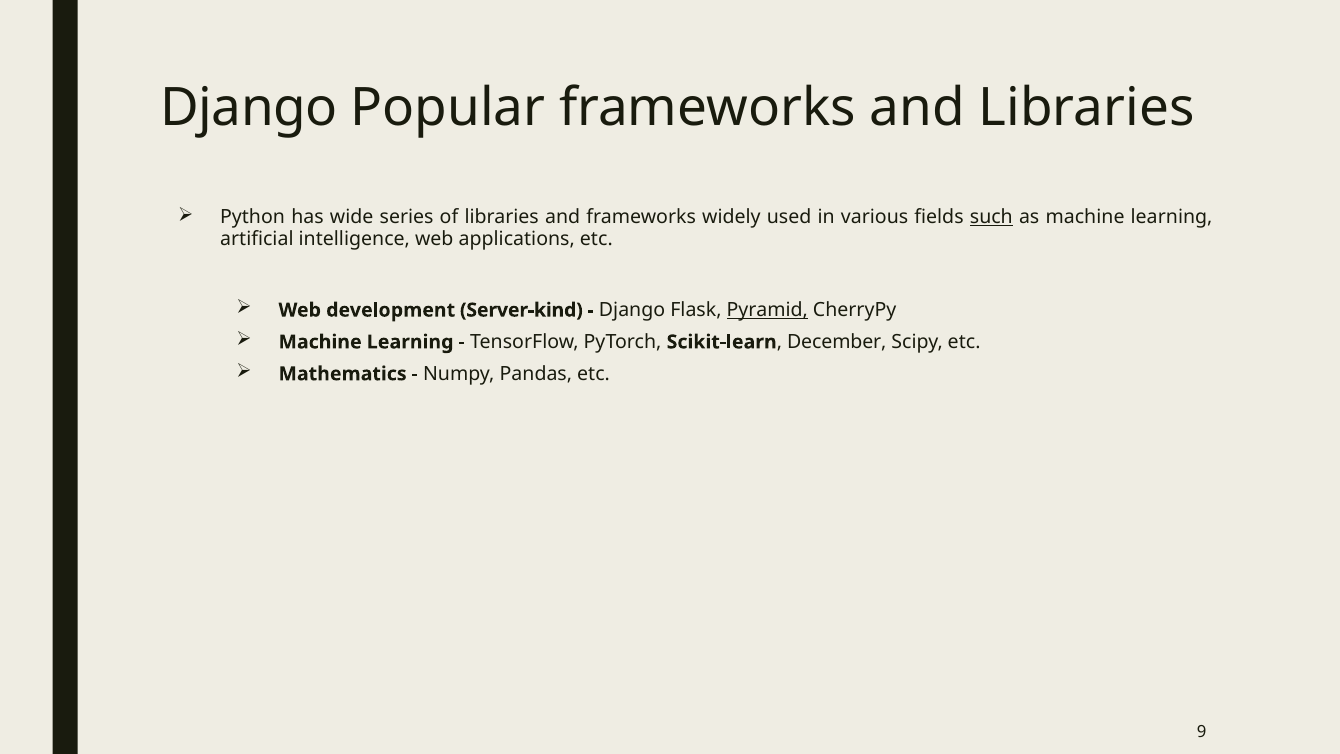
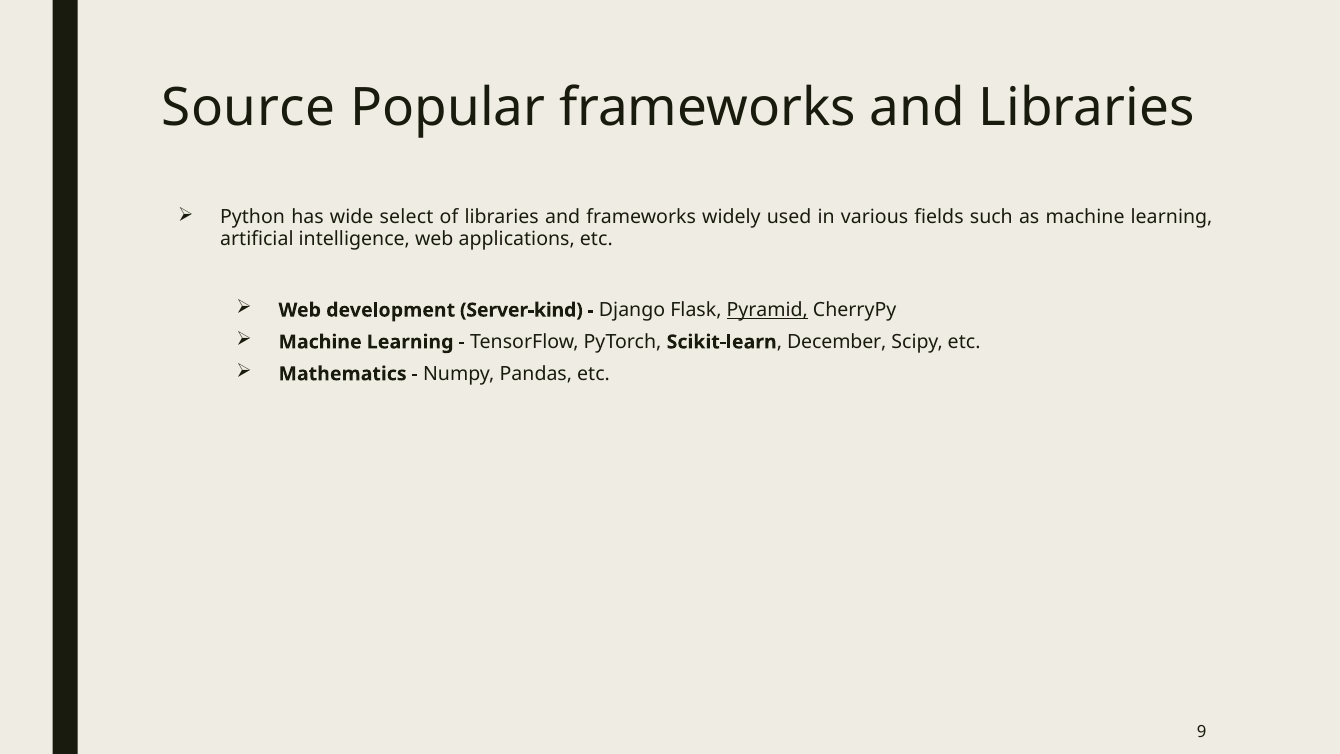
Django: Django -> Source (248, 108)
series: series -> select (407, 217)
such underline: present -> none (991, 217)
